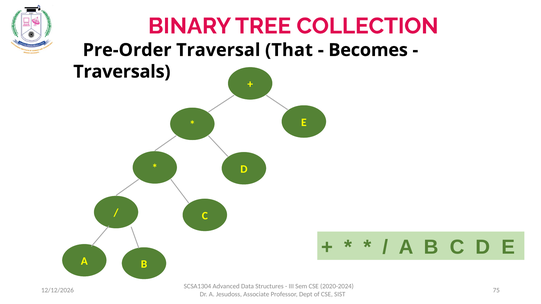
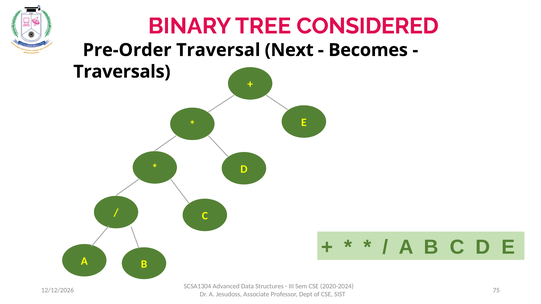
COLLECTION: COLLECTION -> CONSIDERED (368, 26)
That: That -> Next (289, 50)
